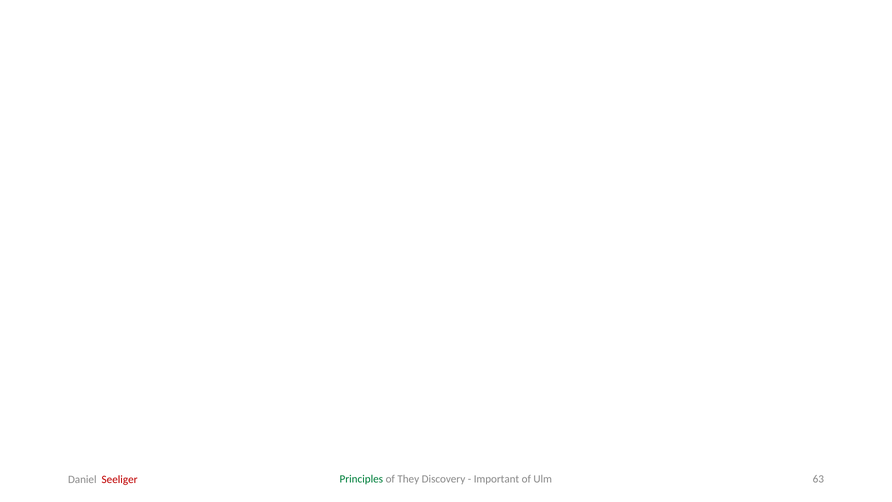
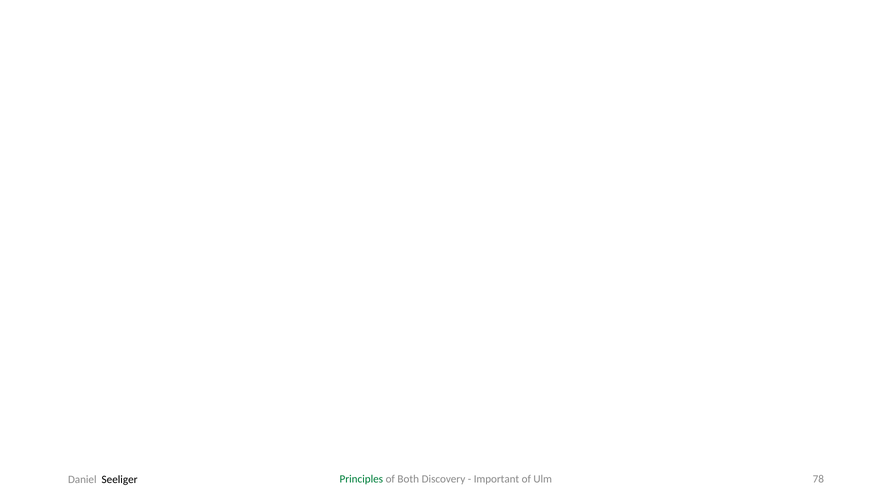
They: They -> Both (408, 479)
63: 63 -> 78 (818, 479)
Seeliger colour: red -> black (120, 479)
